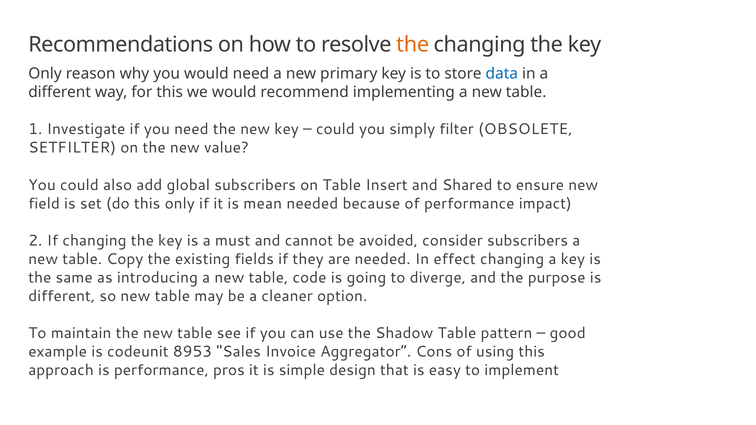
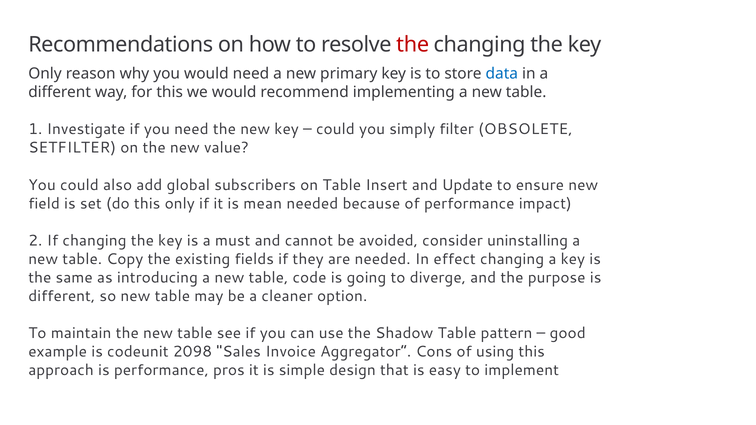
the colour: orange -> red (413, 44)
Shared: Shared -> Update (467, 185)
consider subscribers: subscribers -> uninstalling (528, 241)
8953: 8953 -> 2098 (193, 352)
